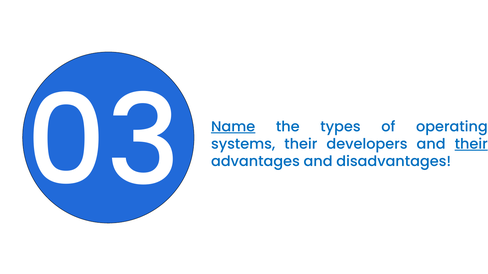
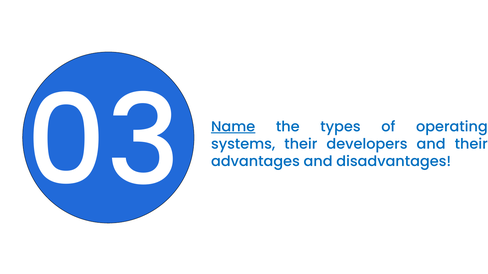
their underline: present -> none (471, 144)
